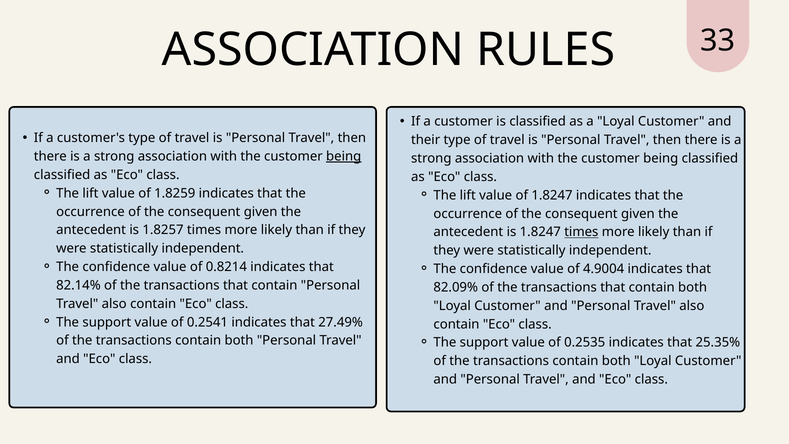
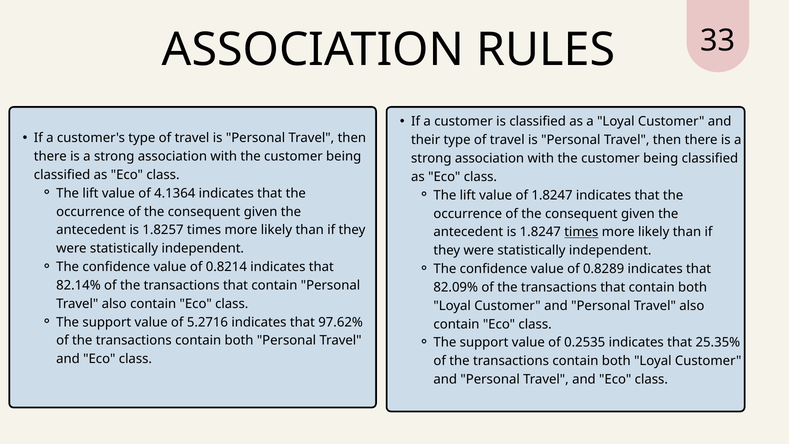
being underline: present -> none (344, 156)
1.8259: 1.8259 -> 4.1364 (175, 193)
4.9004: 4.9004 -> 0.8289 (604, 269)
0.2541: 0.2541 -> 5.2716 (207, 322)
27.49%: 27.49% -> 97.62% (341, 322)
